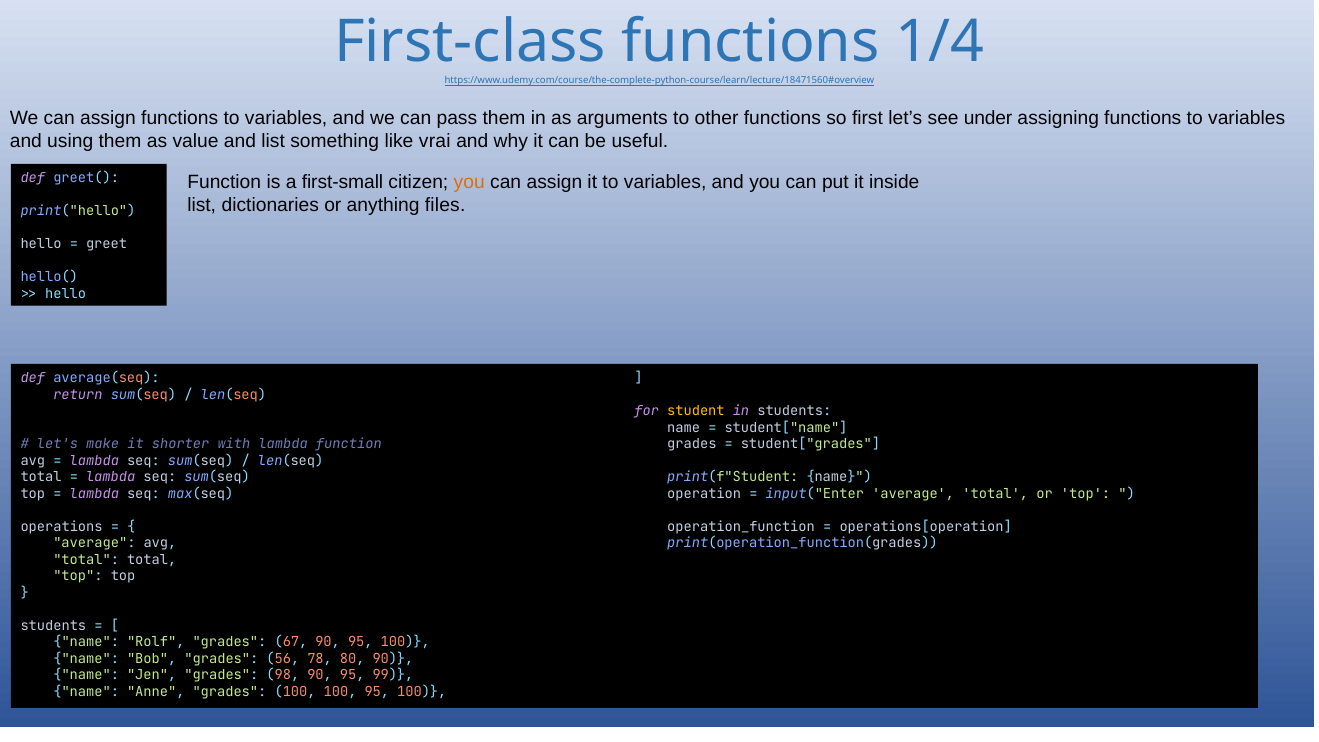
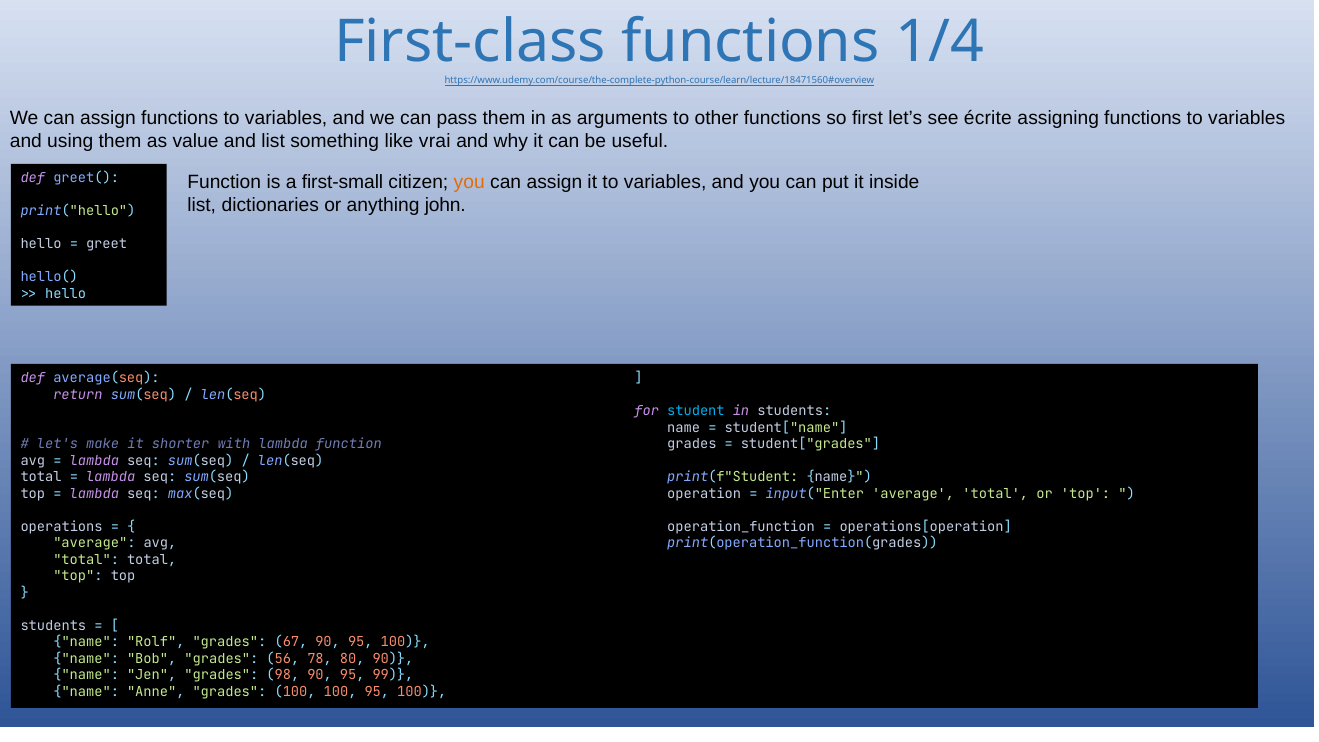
under: under -> écrite (988, 118)
files: files -> john (445, 205)
student colour: yellow -> light blue (696, 411)
